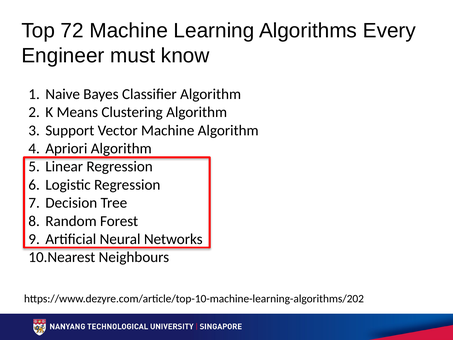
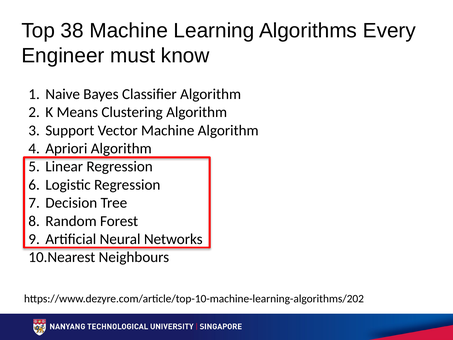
72: 72 -> 38 (72, 31)
